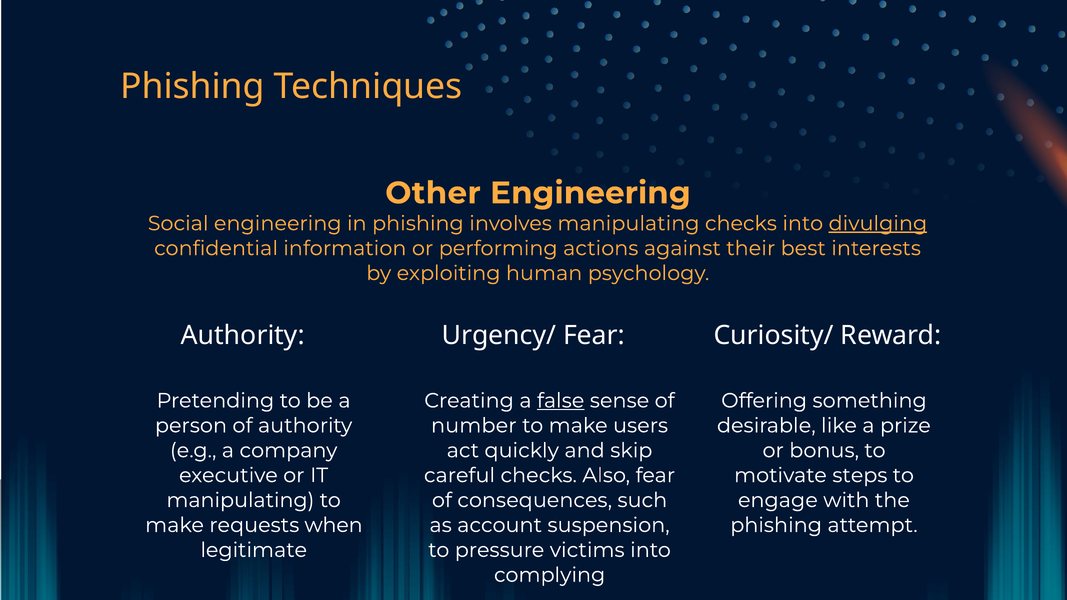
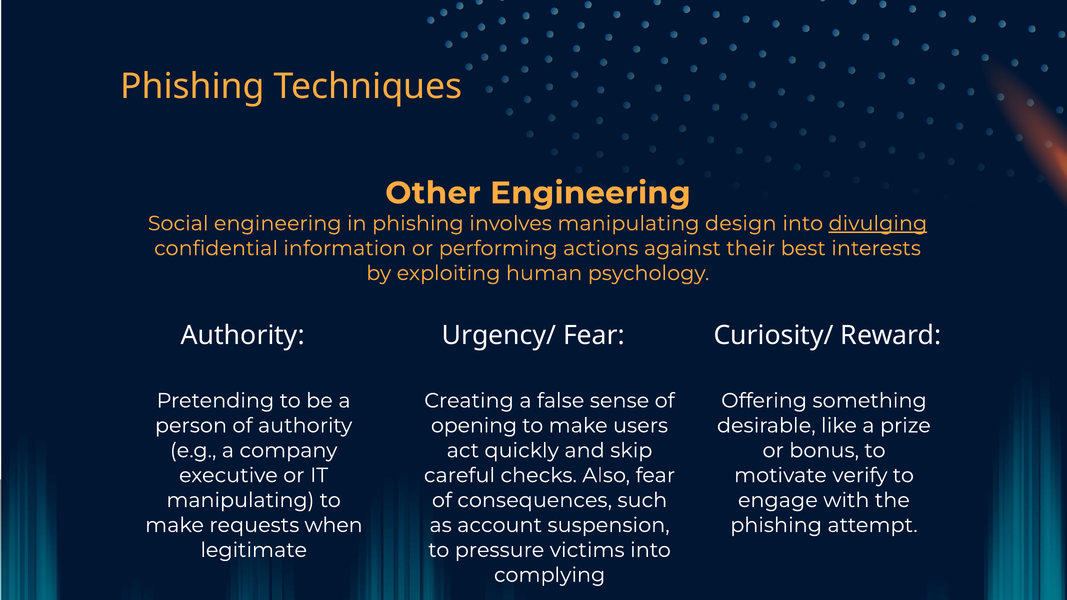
manipulating checks: checks -> design (741, 224)
false underline: present -> none (561, 401)
number: number -> opening (474, 426)
steps: steps -> verify (860, 476)
